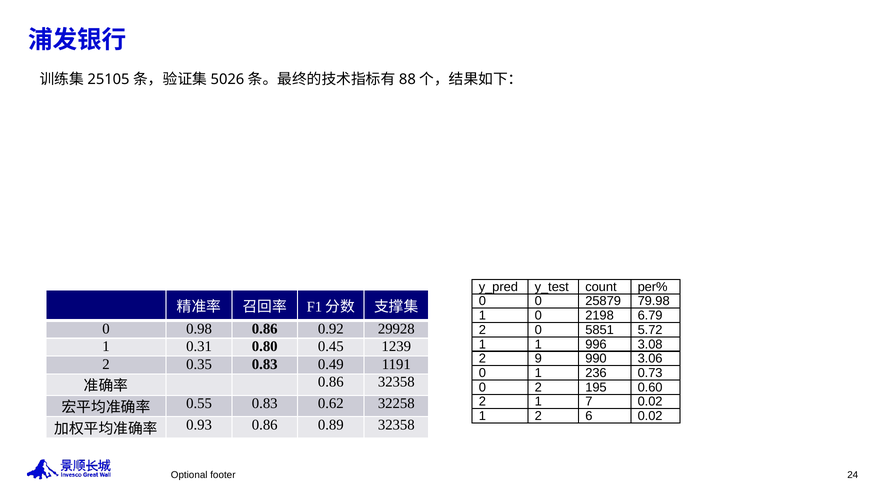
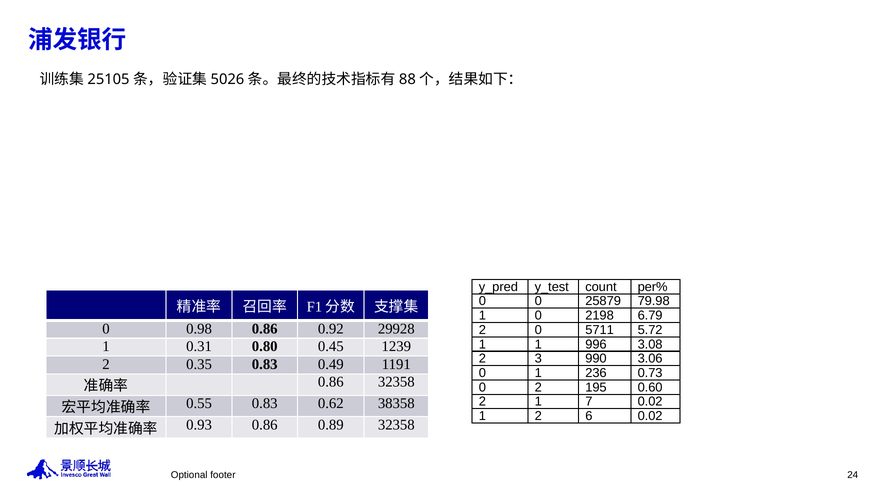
5851: 5851 -> 5711 (600, 330)
9: 9 -> 3 (538, 359)
32258: 32258 -> 38358 (396, 404)
